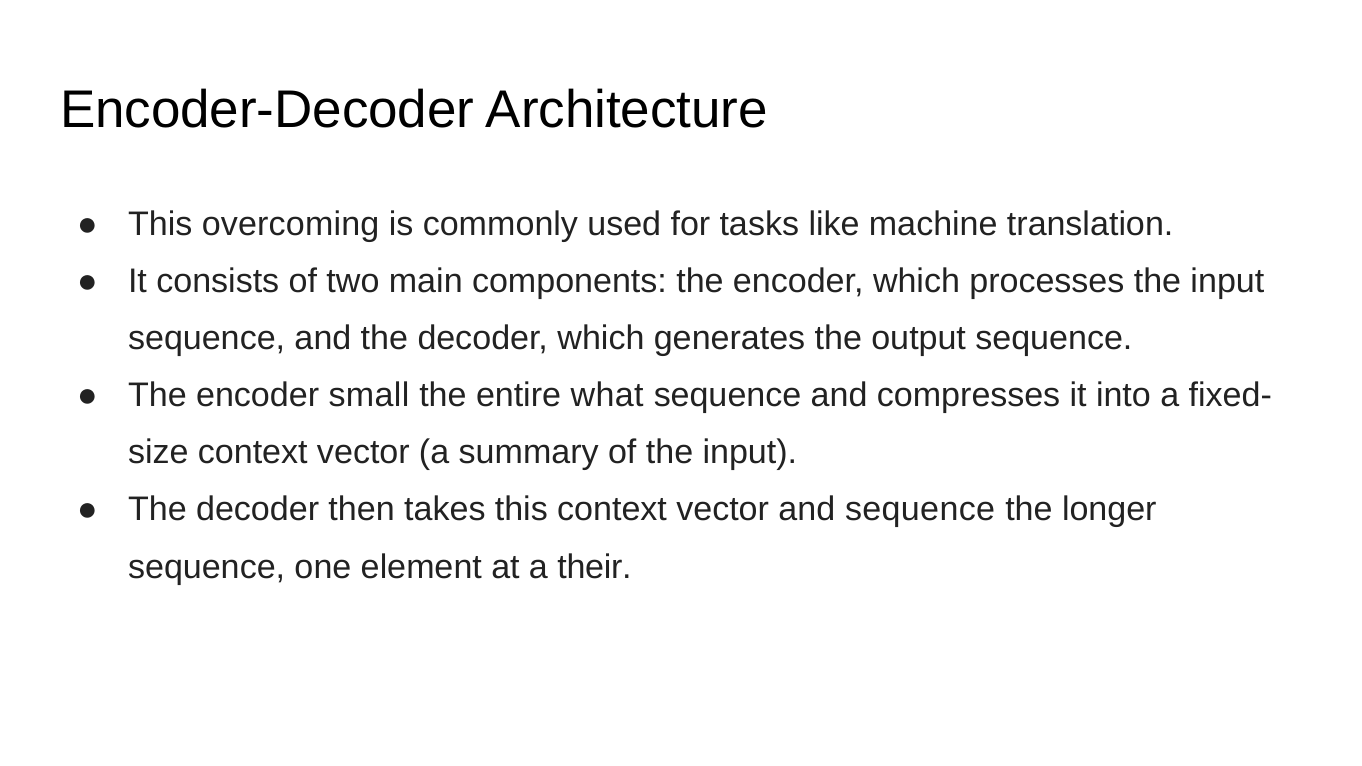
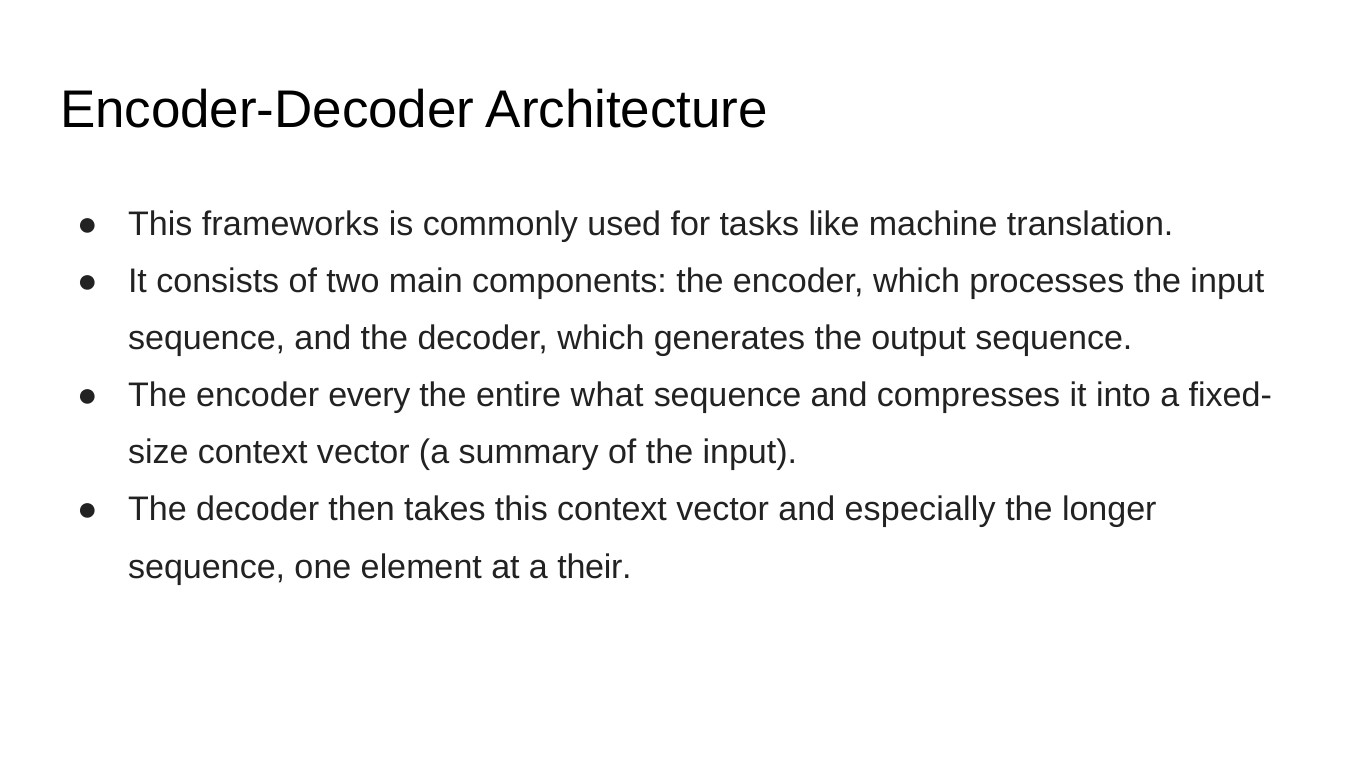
overcoming: overcoming -> frameworks (291, 224)
small: small -> every (369, 395)
and sequence: sequence -> especially (920, 510)
